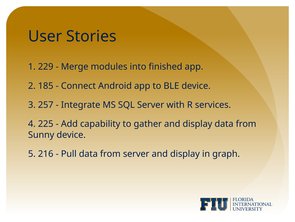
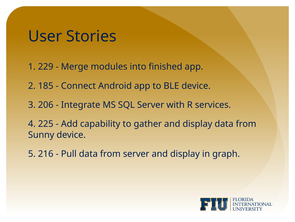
257: 257 -> 206 (46, 105)
